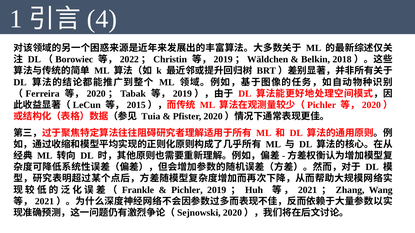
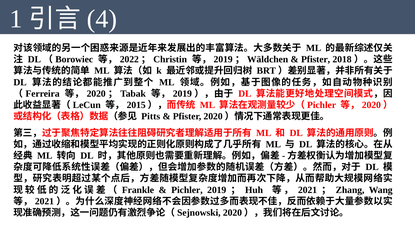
Belkin: Belkin -> Pfister (316, 60)
Tuia: Tuia -> Pitts (151, 117)
